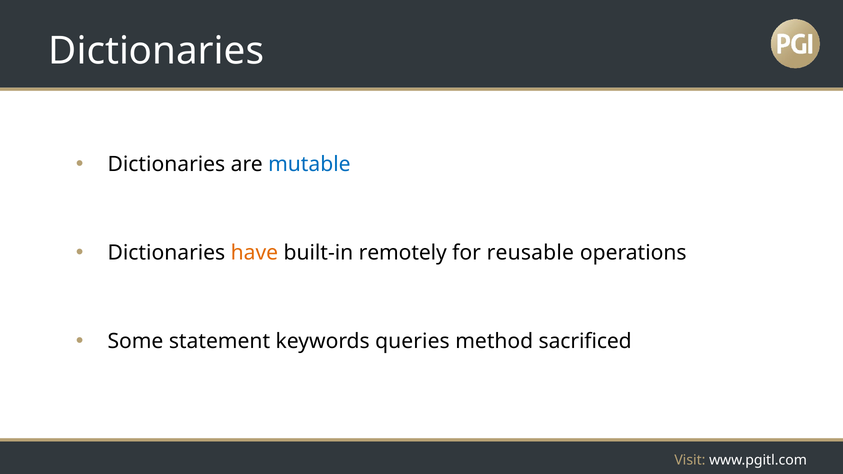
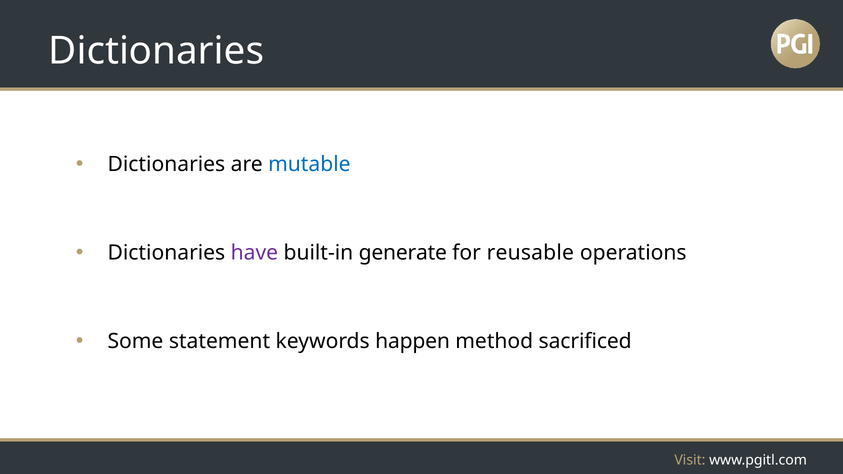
have colour: orange -> purple (254, 253)
remotely: remotely -> generate (403, 253)
queries: queries -> happen (413, 341)
